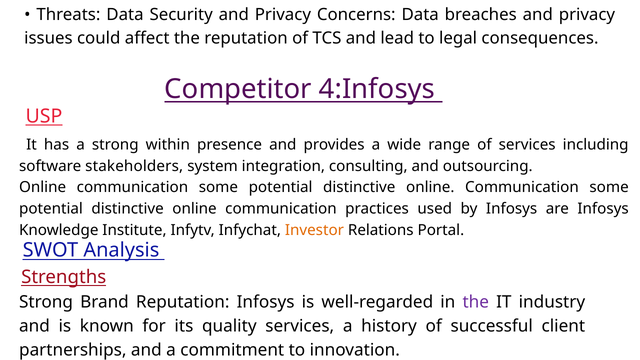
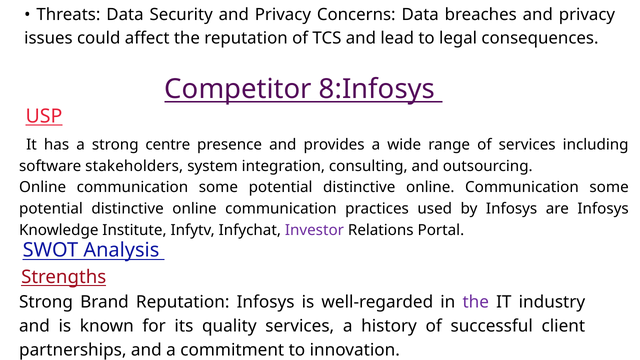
4:Infosys: 4:Infosys -> 8:Infosys (377, 89)
within: within -> centre (168, 145)
Investor colour: orange -> purple (314, 230)
